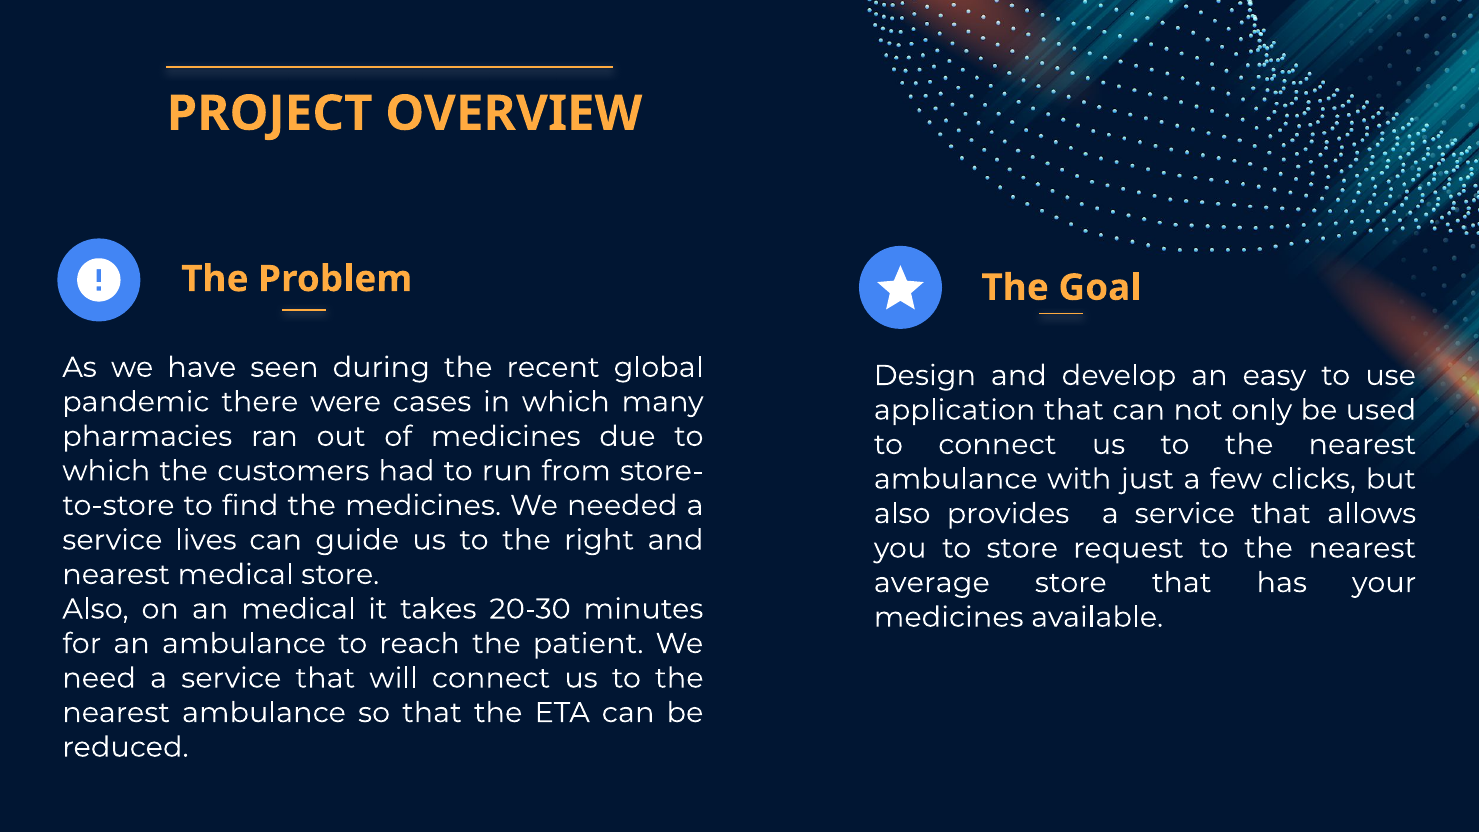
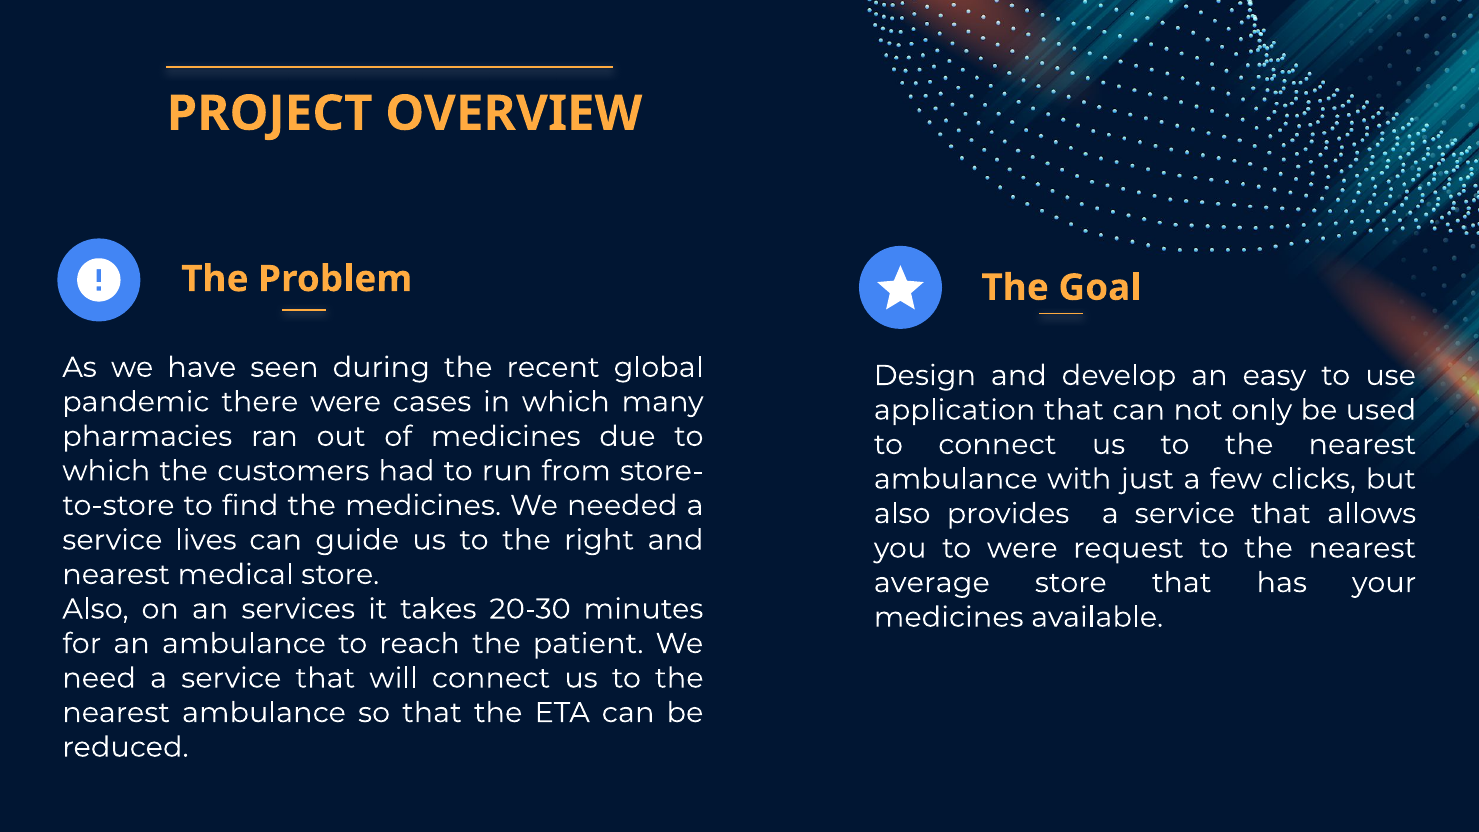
to store: store -> were (1022, 548)
an medical: medical -> services (298, 609)
